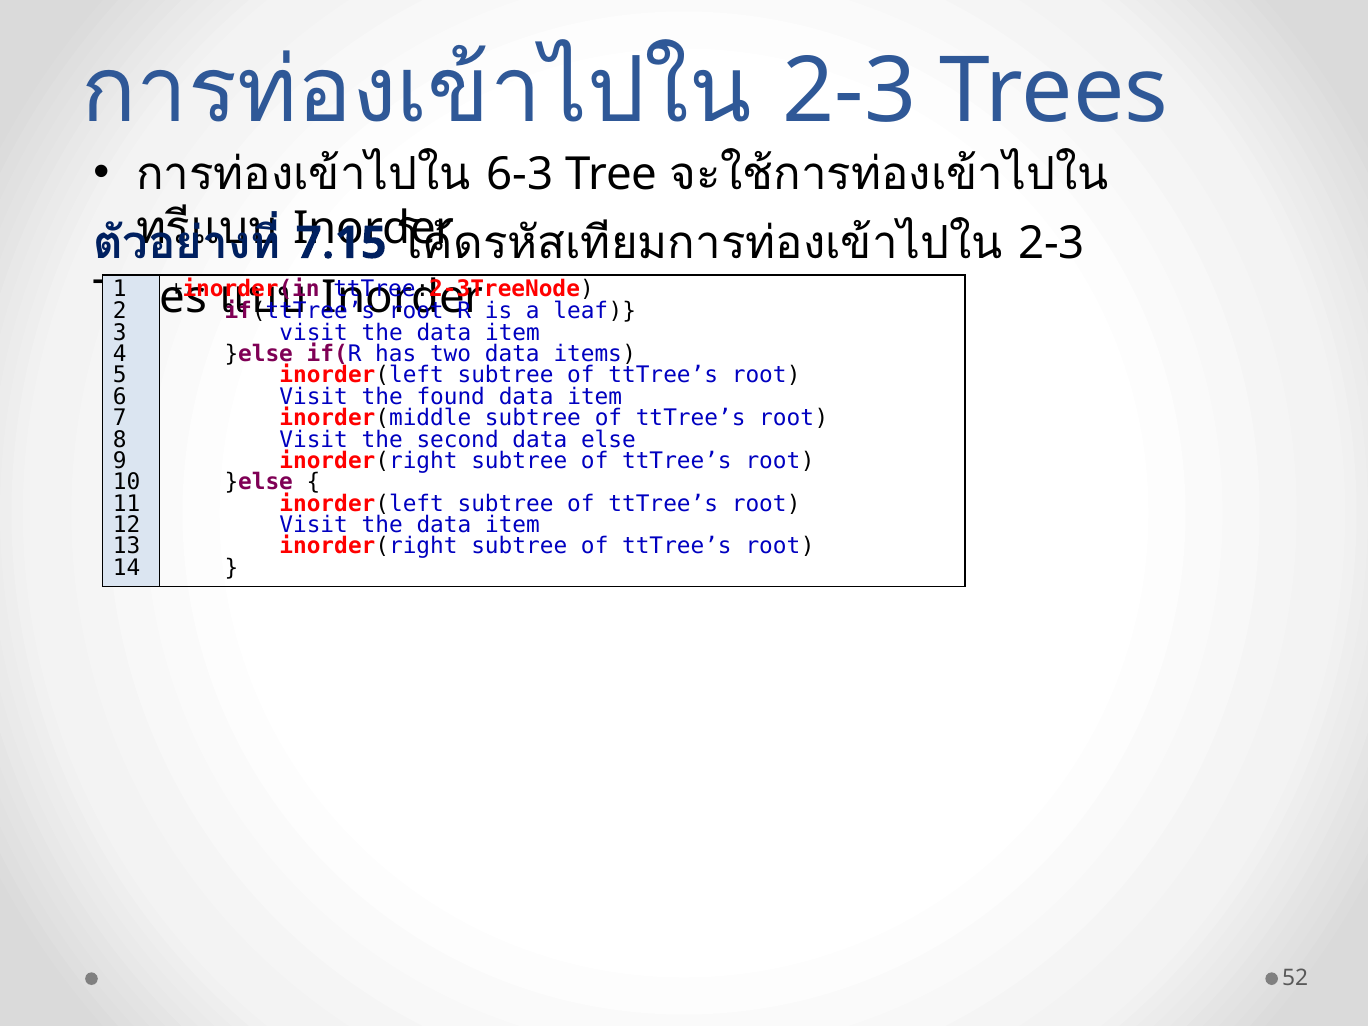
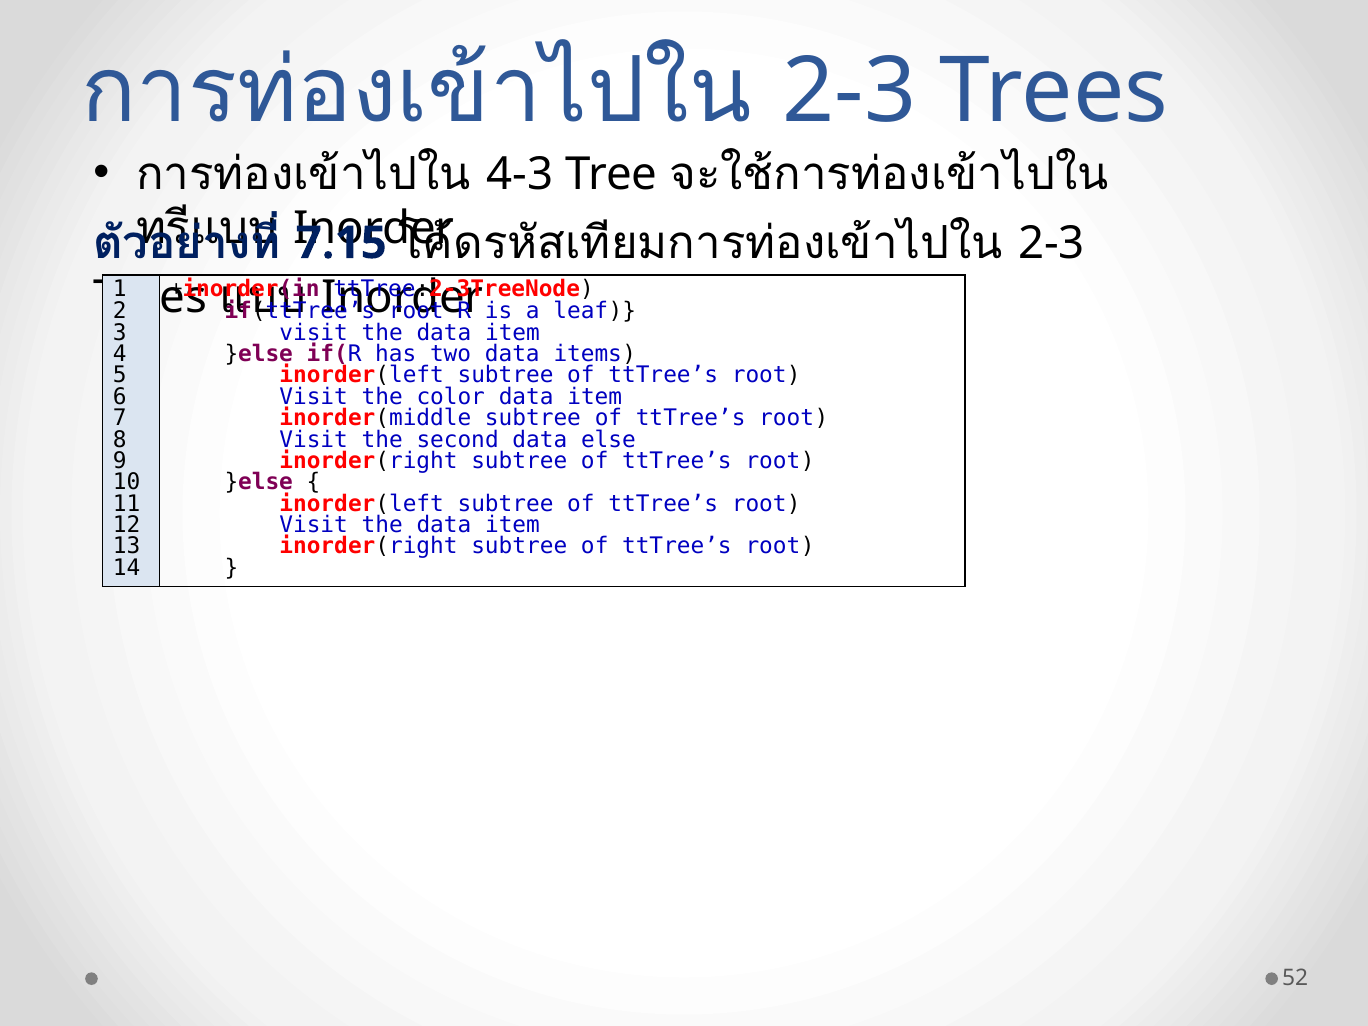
6-3: 6-3 -> 4-3 (520, 174)
found: found -> color (451, 397)
